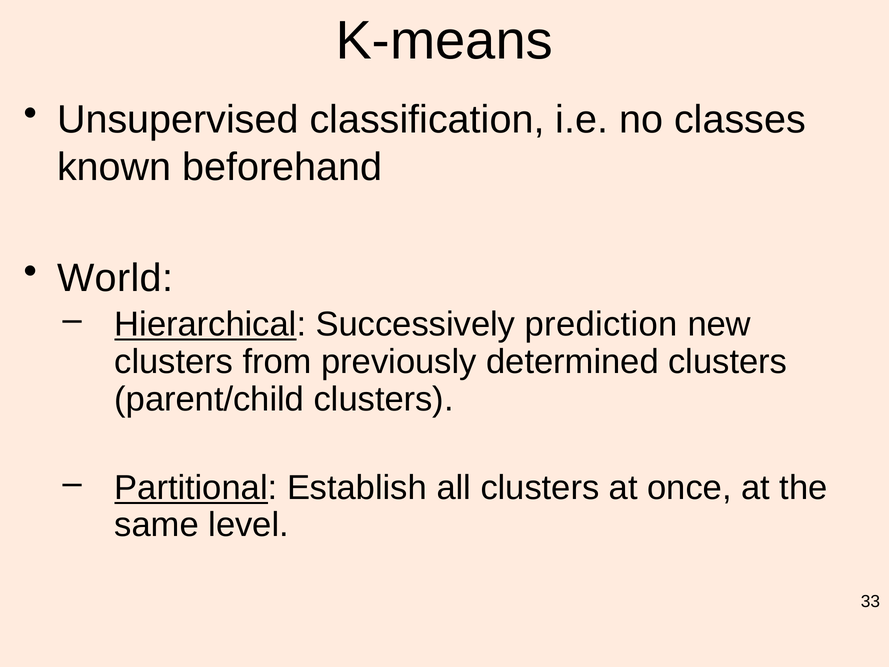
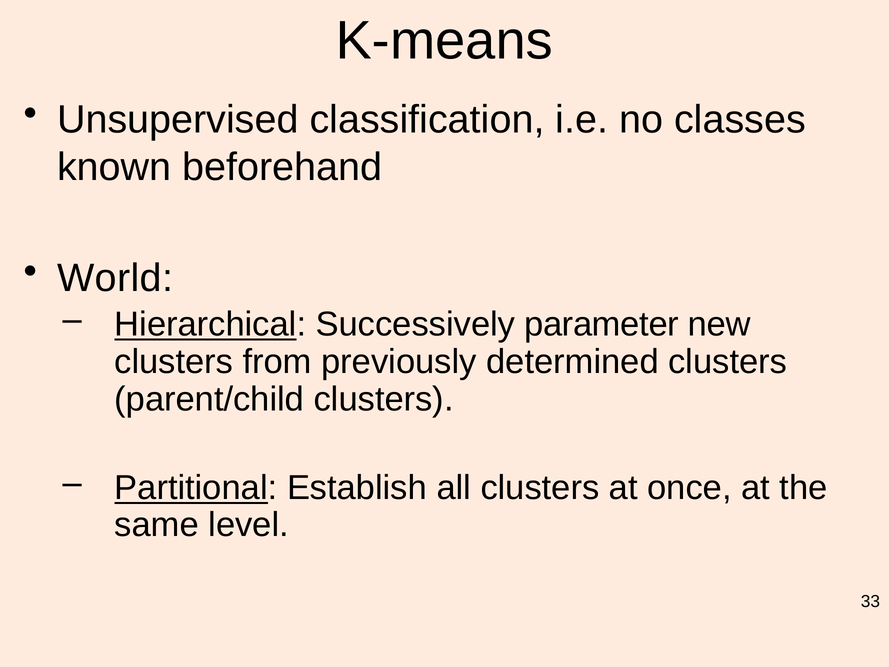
prediction: prediction -> parameter (602, 324)
